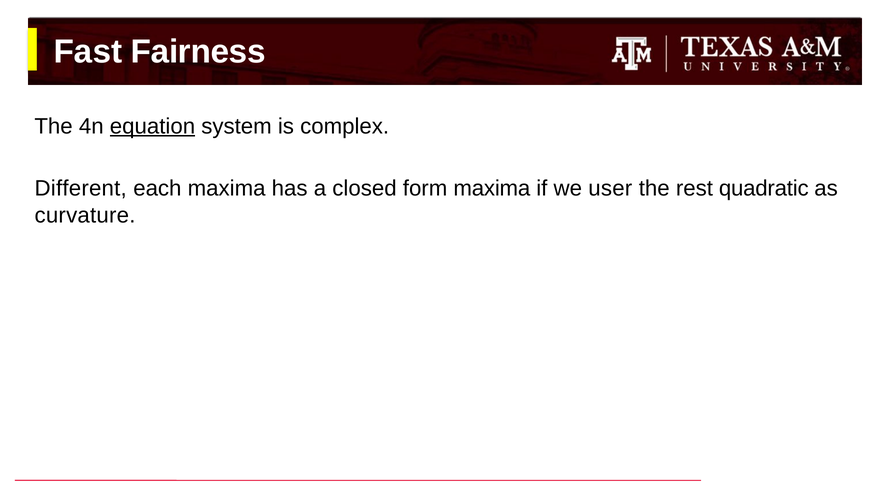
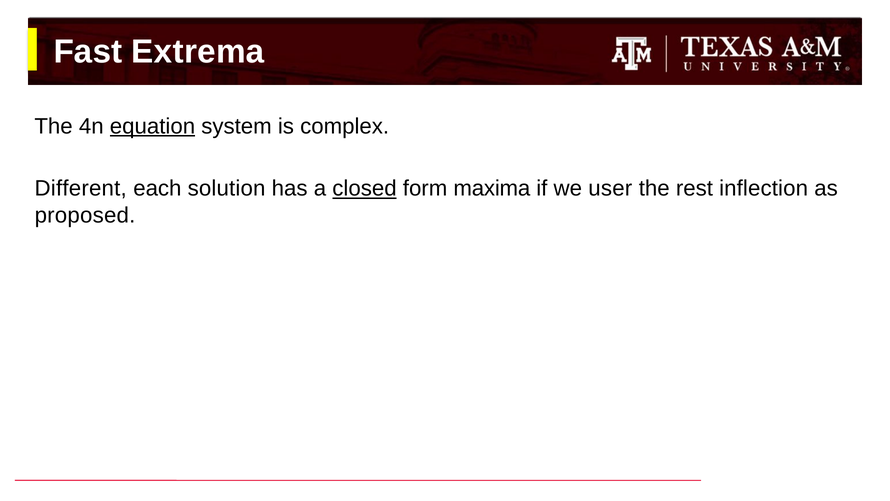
Fairness: Fairness -> Extrema (198, 51)
each maxima: maxima -> solution (227, 188)
closed underline: none -> present (365, 188)
quadratic: quadratic -> inflection (764, 188)
curvature: curvature -> proposed (85, 215)
